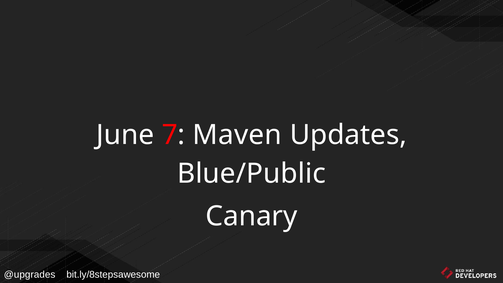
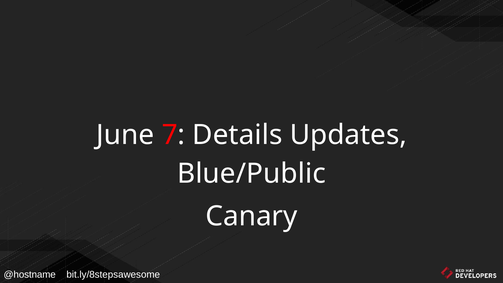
Maven: Maven -> Details (237, 135)
@upgrades: @upgrades -> @hostname (30, 274)
